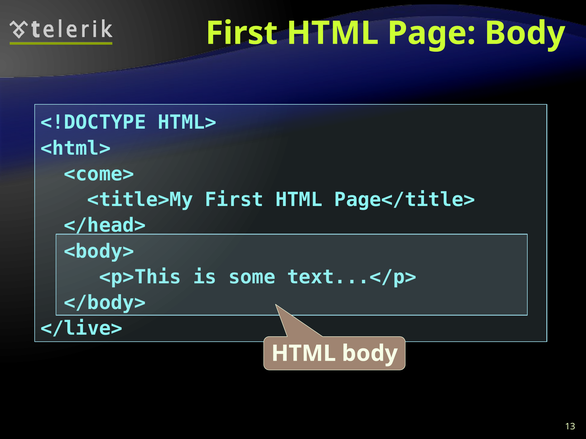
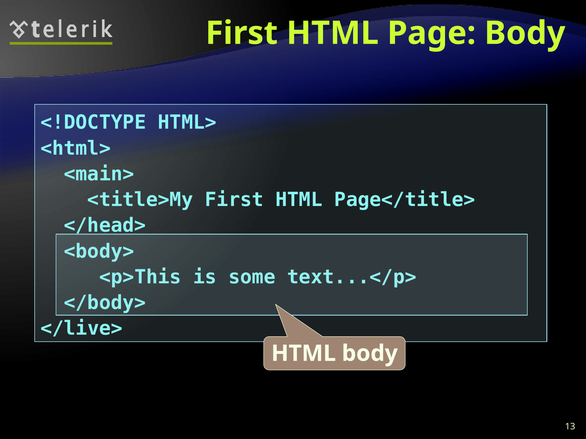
<come>: <come> -> <main> (99, 174)
